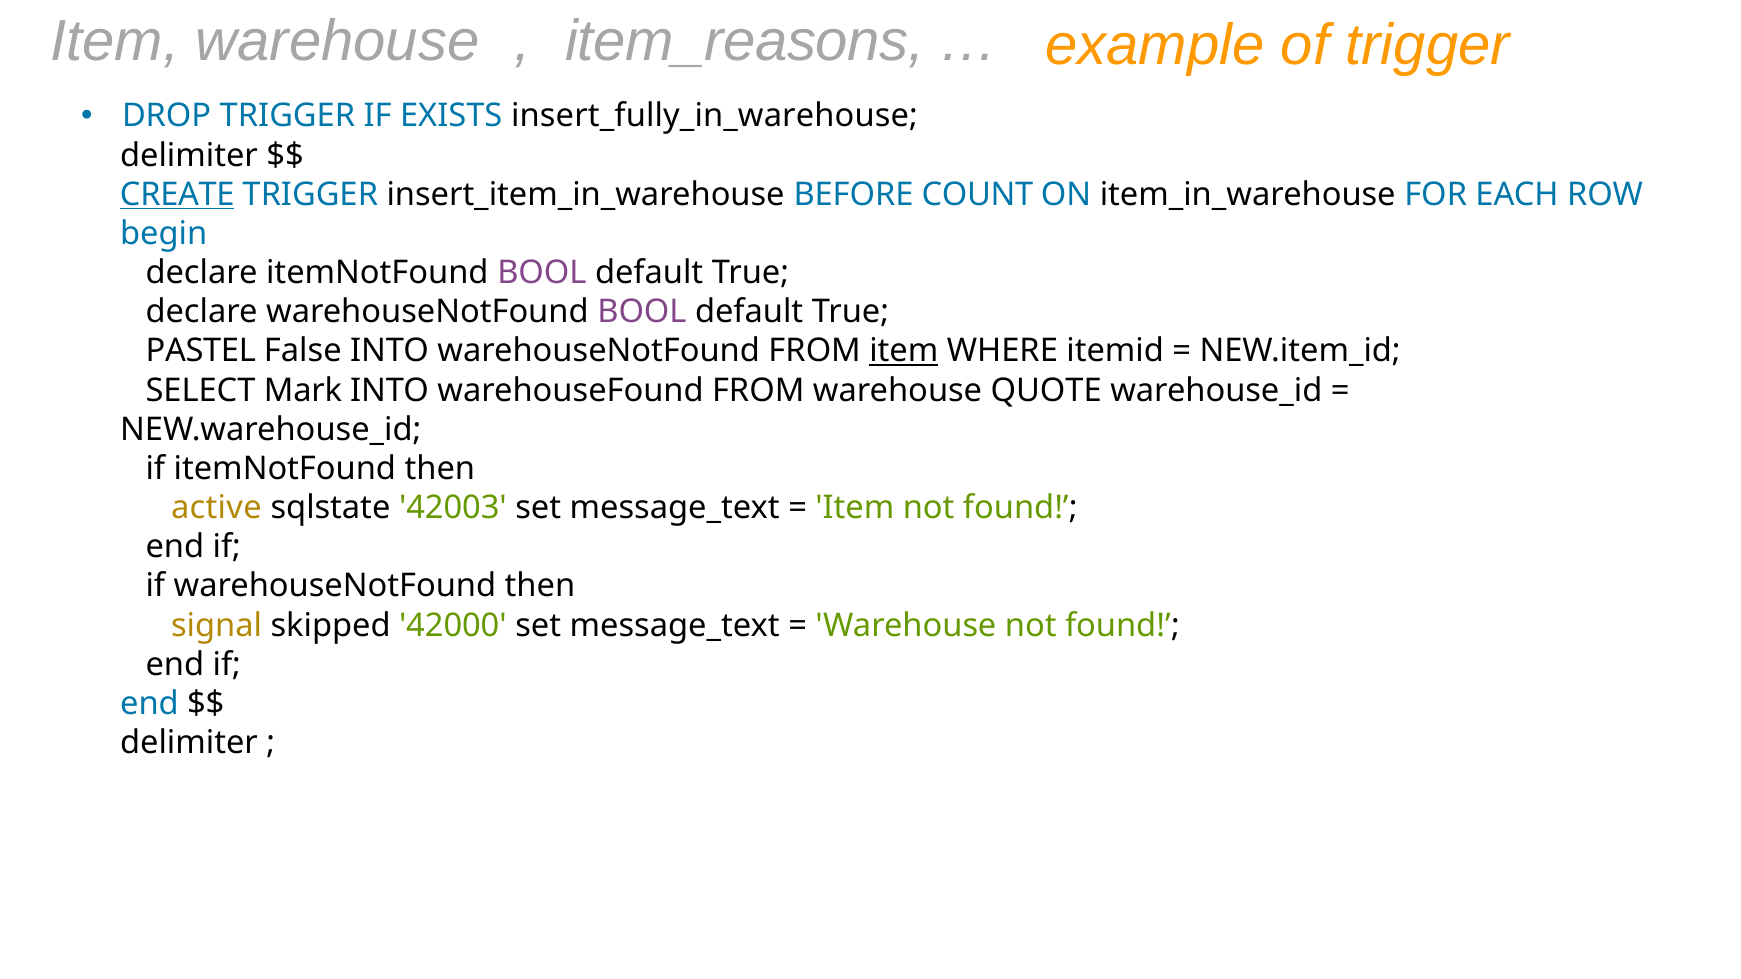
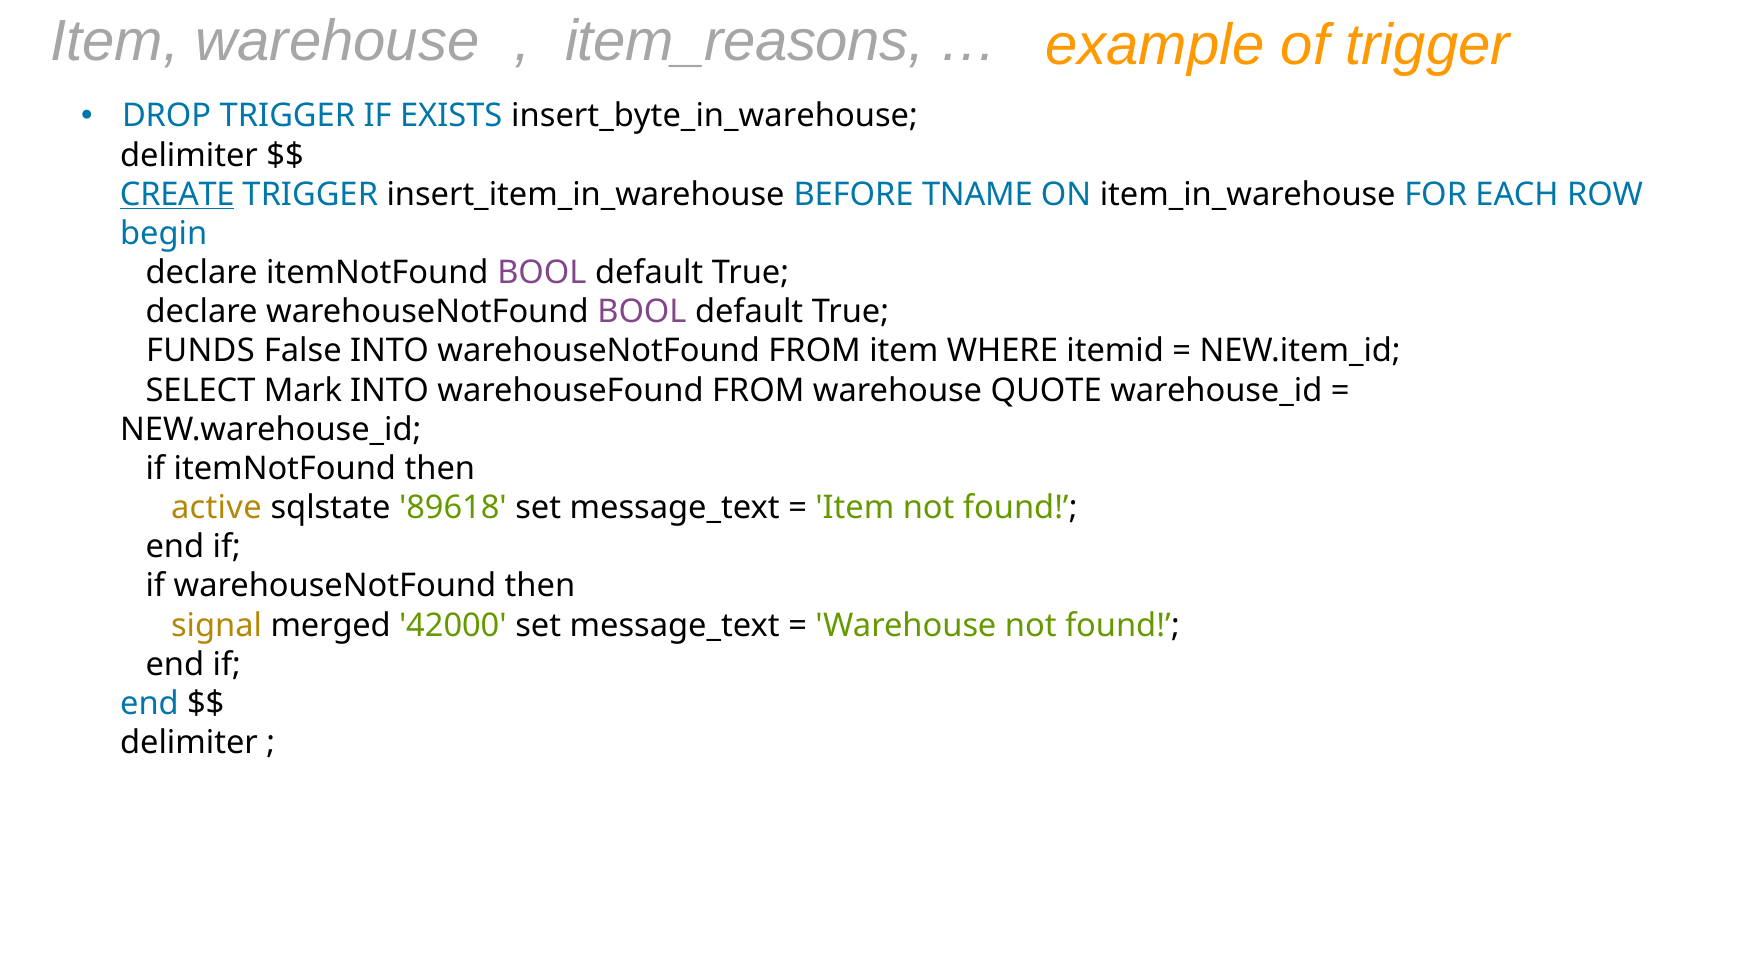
insert_fully_in_warehouse: insert_fully_in_warehouse -> insert_byte_in_warehouse (715, 116)
COUNT: COUNT -> TNAME (977, 195)
PASTEL: PASTEL -> FUNDS (200, 351)
item underline: present -> none (904, 351)
42003: 42003 -> 89618 (453, 508)
skipped: skipped -> merged (331, 625)
